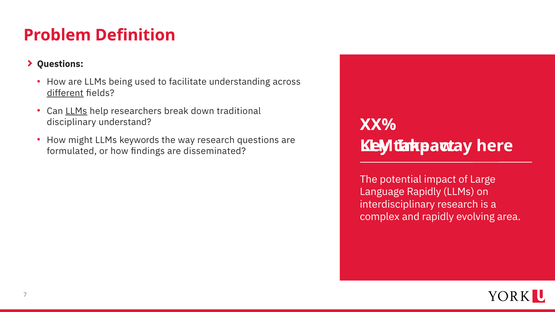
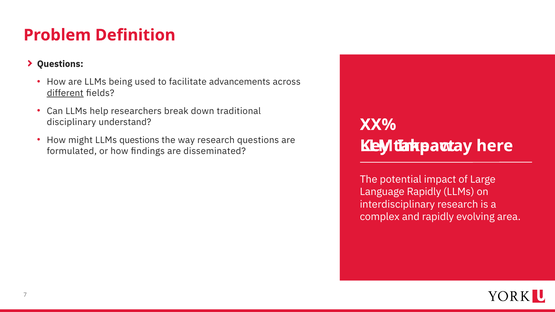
understanding: understanding -> advancements (240, 82)
LLMs underline: present -> none (76, 111)
LLMs keywords: keywords -> questions (139, 140)
